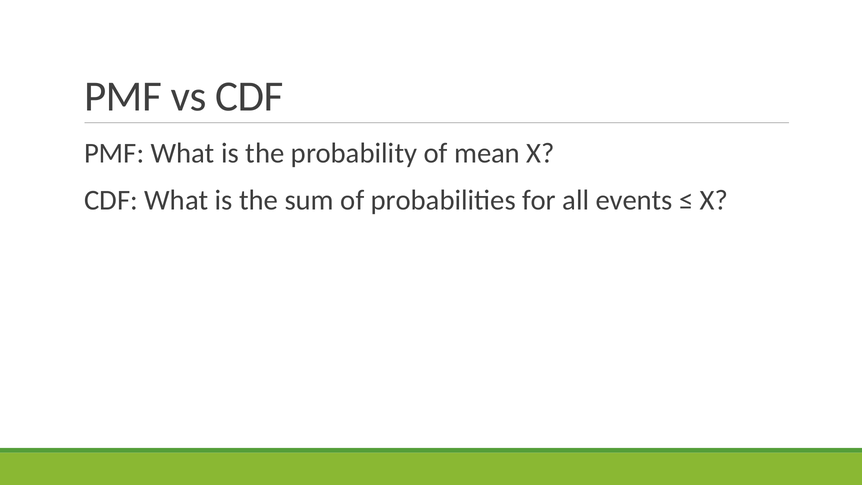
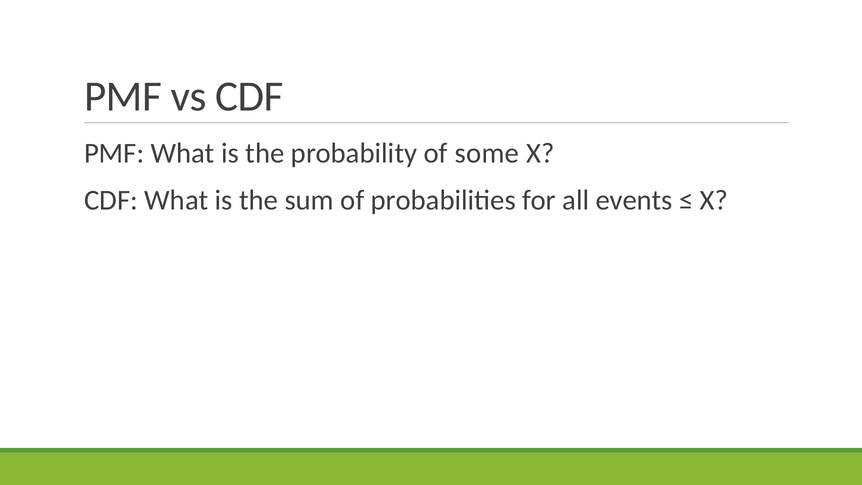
mean: mean -> some (487, 153)
